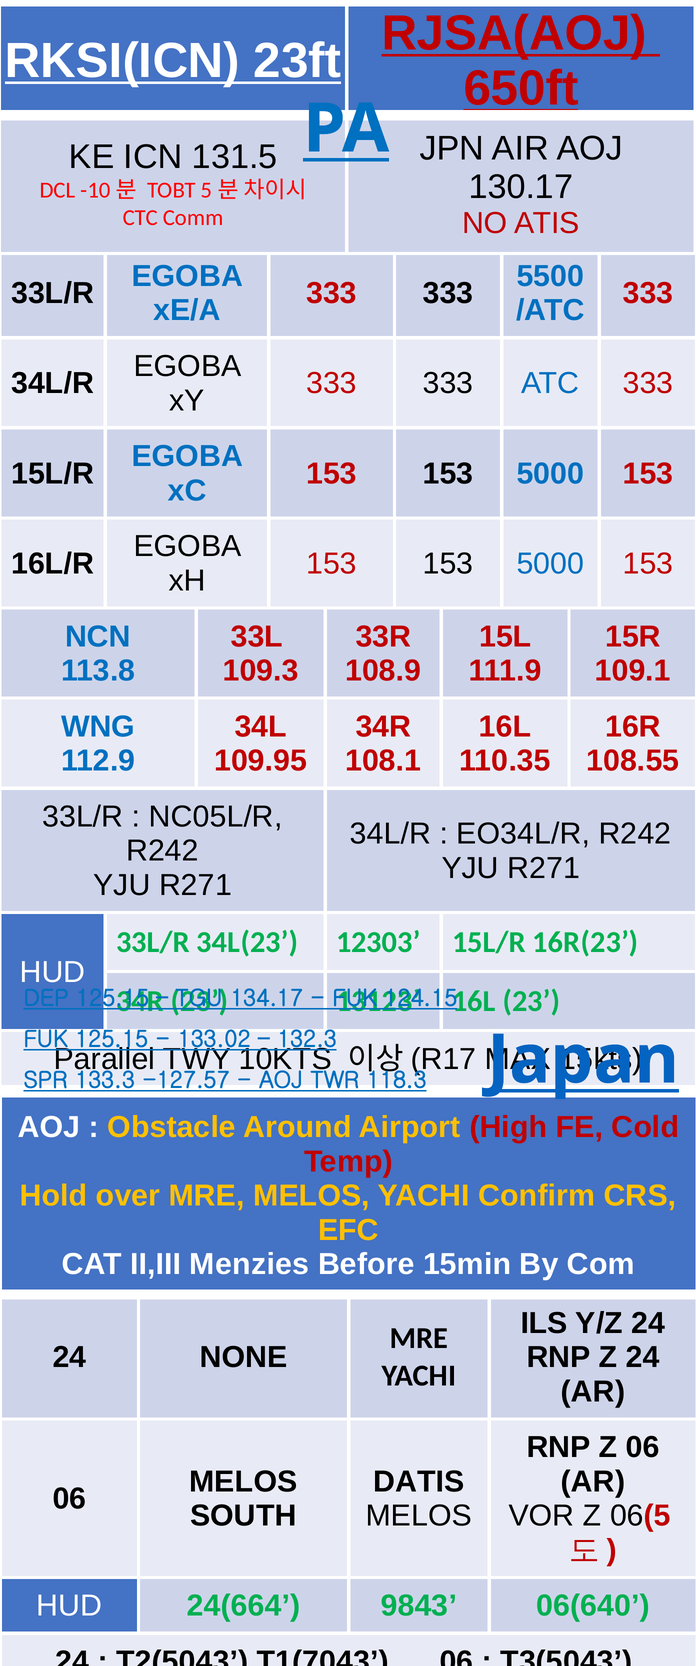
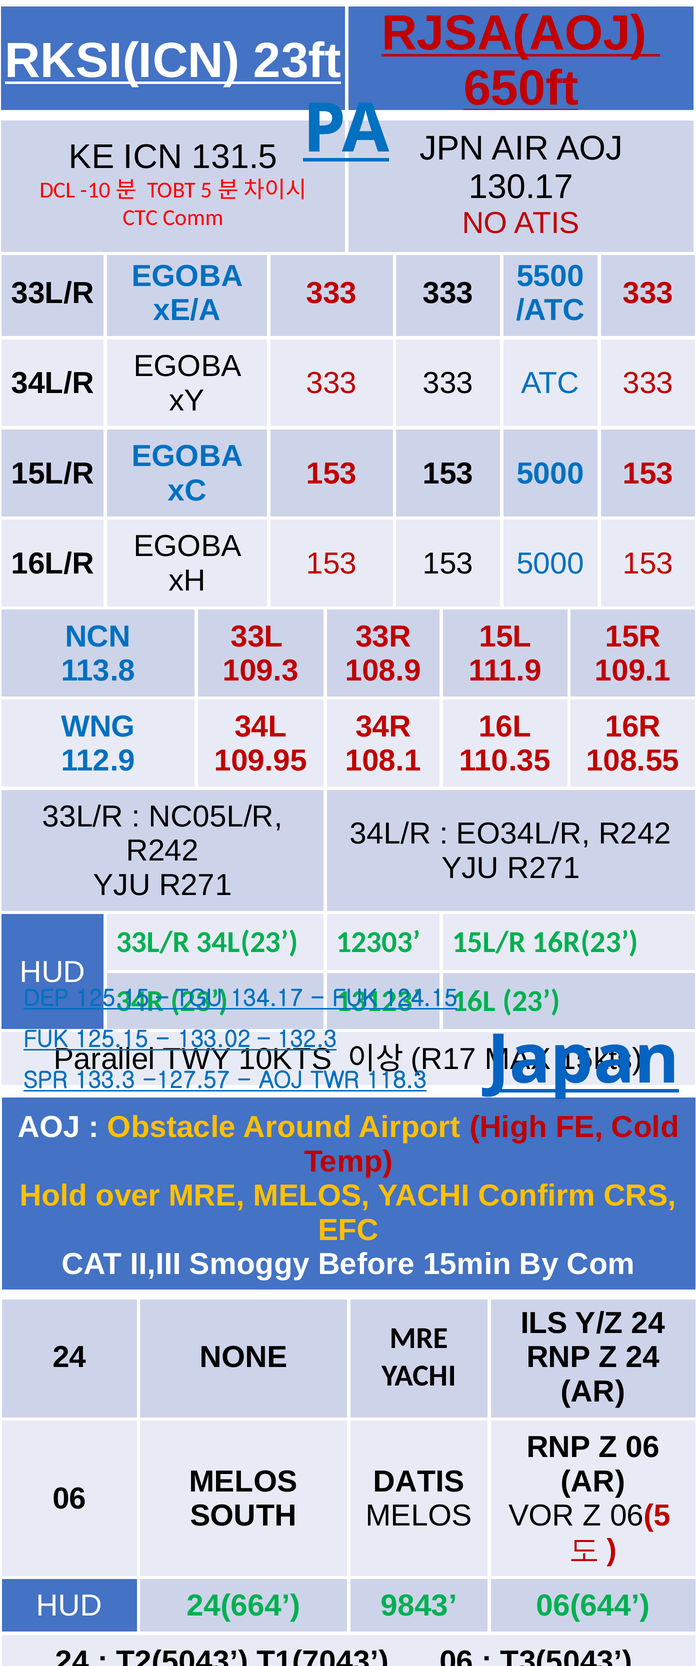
Menzies: Menzies -> Smoggy (249, 1264)
06(640: 06(640 -> 06(644 (593, 1605)
